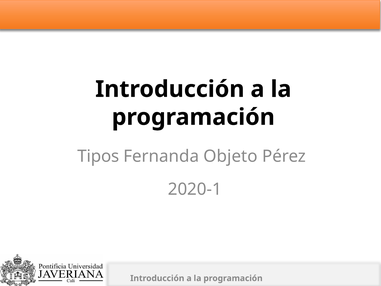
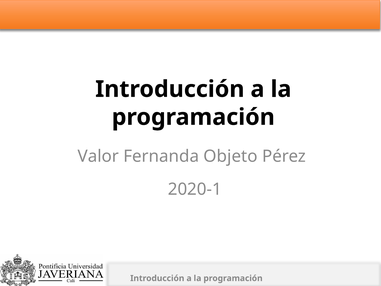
Tipos: Tipos -> Valor (98, 156)
